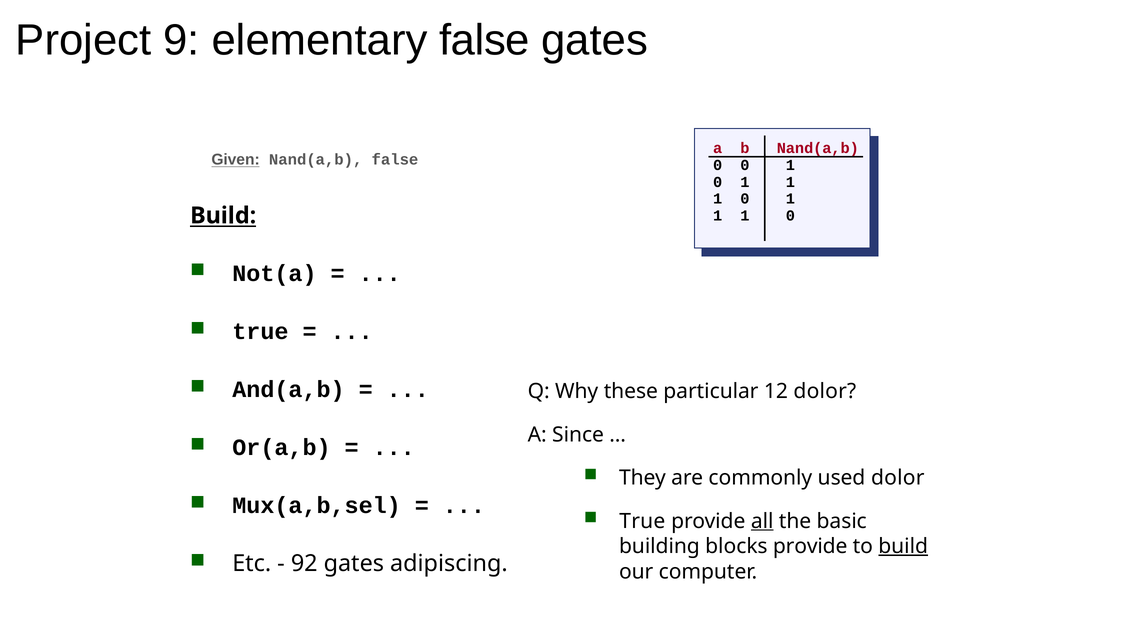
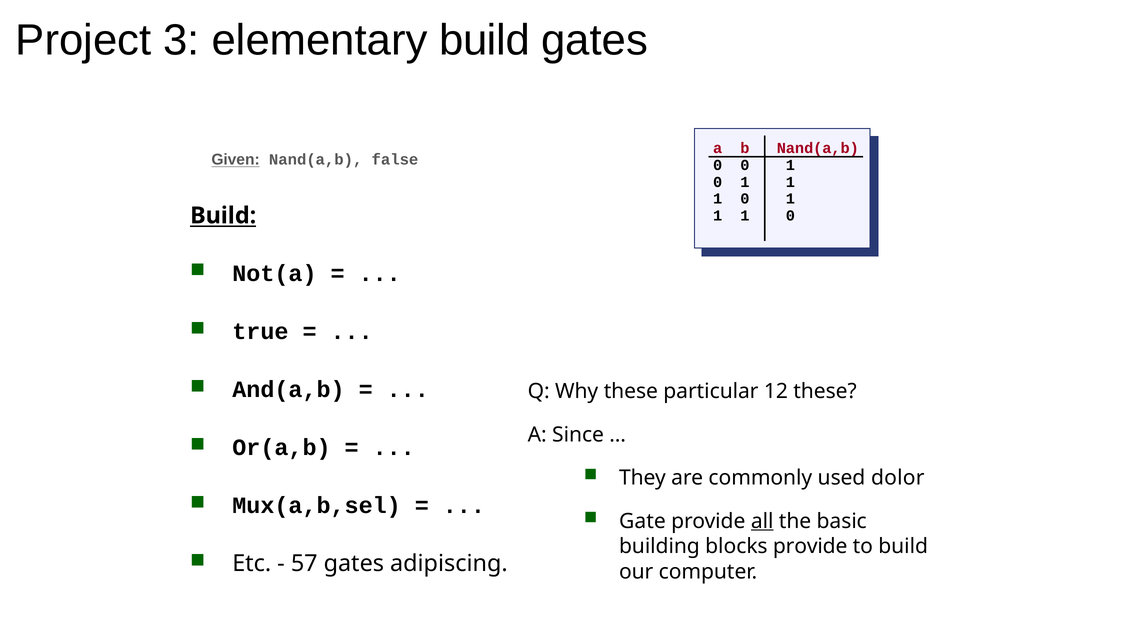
9: 9 -> 3 (181, 41)
elementary false: false -> build (485, 41)
12 dolor: dolor -> these (825, 392)
True: True -> Gate (642, 521)
build underline: present -> none (903, 547)
92: 92 -> 57 (304, 564)
